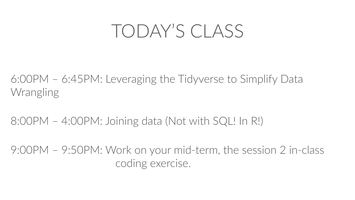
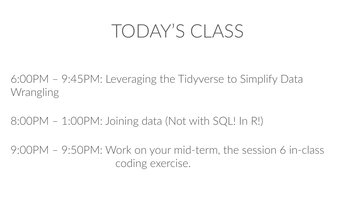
6:45PM: 6:45PM -> 9:45PM (82, 79)
4:00PM: 4:00PM -> 1:00PM (82, 121)
2: 2 -> 6 (283, 150)
